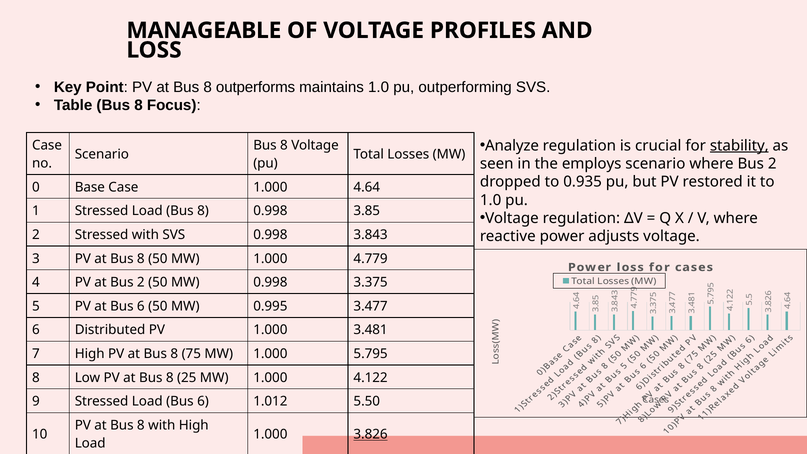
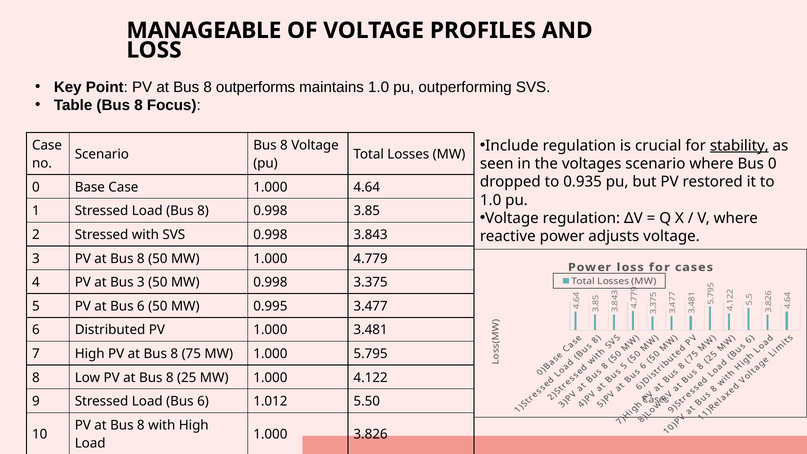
Analyze: Analyze -> Include (512, 146)
employs: employs -> voltages (592, 164)
where Bus 2: 2 -> 0 (772, 164)
at Bus 2: 2 -> 3 (141, 282)
3.826 underline: present -> none (371, 434)
